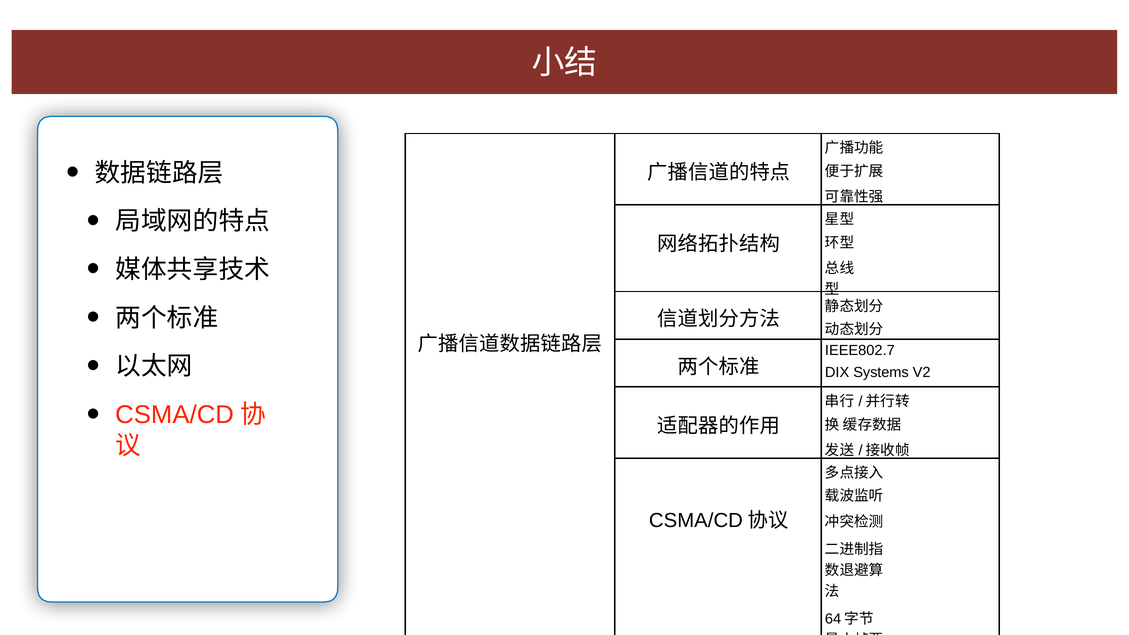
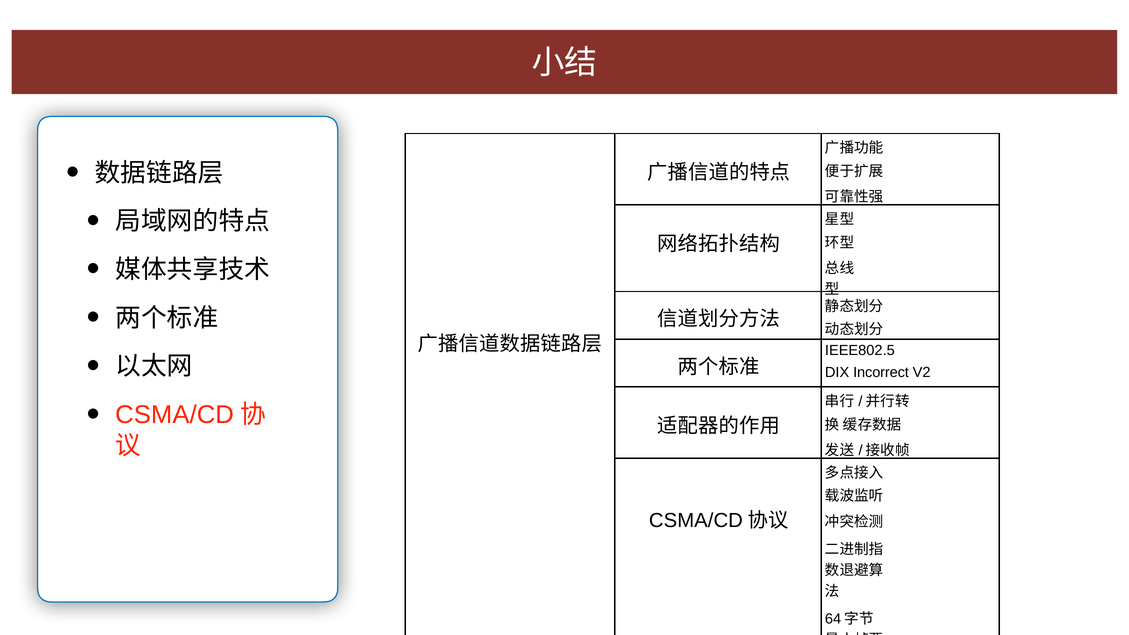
IEEE802.7: IEEE802.7 -> IEEE802.5 (860, 351)
Systems: Systems -> Incorrect (881, 373)
